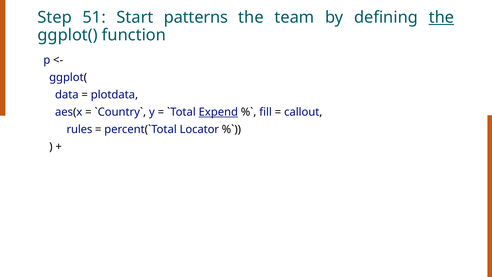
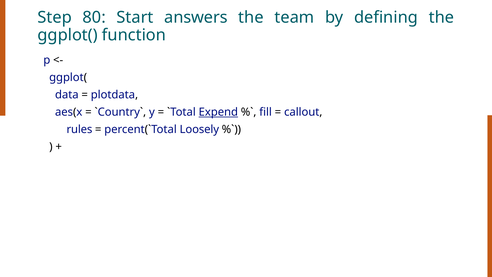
51: 51 -> 80 (94, 17)
patterns: patterns -> answers (196, 17)
the underline: present -> none (441, 17)
Locator: Locator -> Loosely (199, 129)
